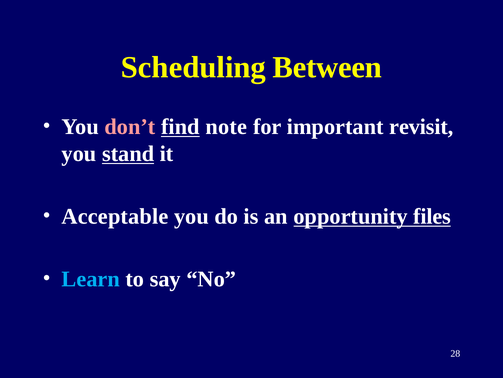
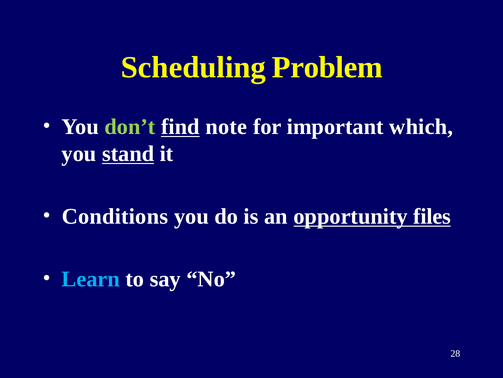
Between: Between -> Problem (327, 67)
don’t colour: pink -> light green (130, 126)
revisit: revisit -> which (421, 126)
Acceptable: Acceptable -> Conditions (115, 216)
